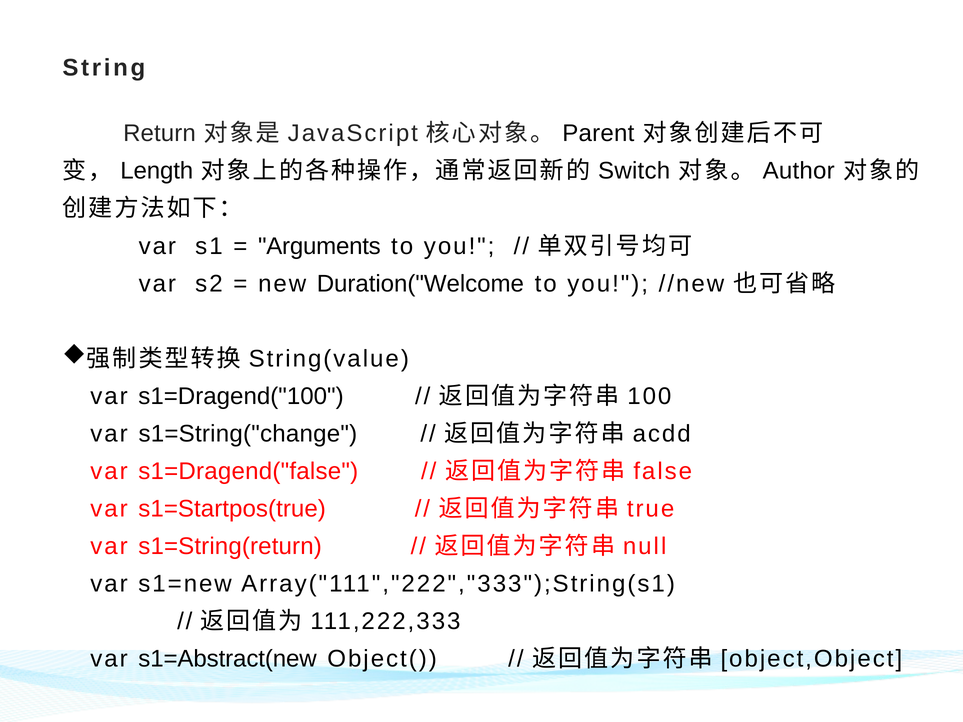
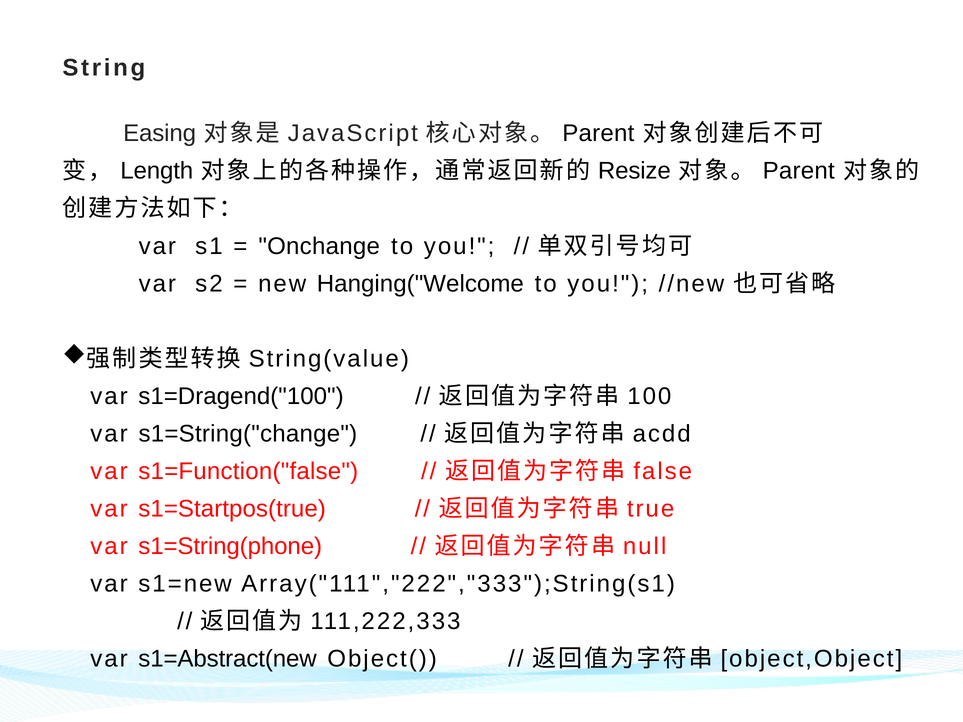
Return: Return -> Easing (160, 134)
Switch: Switch -> Resize (634, 171)
Author: Author -> Parent (799, 171)
Arguments: Arguments -> Onchange (319, 246)
Duration("Welcome: Duration("Welcome -> Hanging("Welcome (420, 284)
s1=Dragend("false: s1=Dragend("false -> s1=Function("false (248, 471)
s1=String(return: s1=String(return -> s1=String(phone (230, 546)
